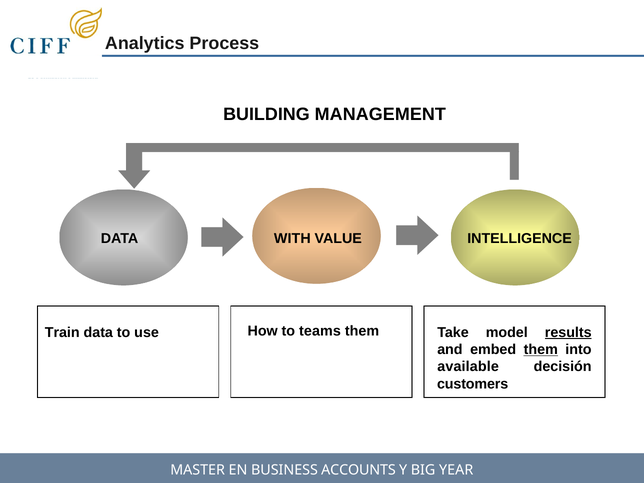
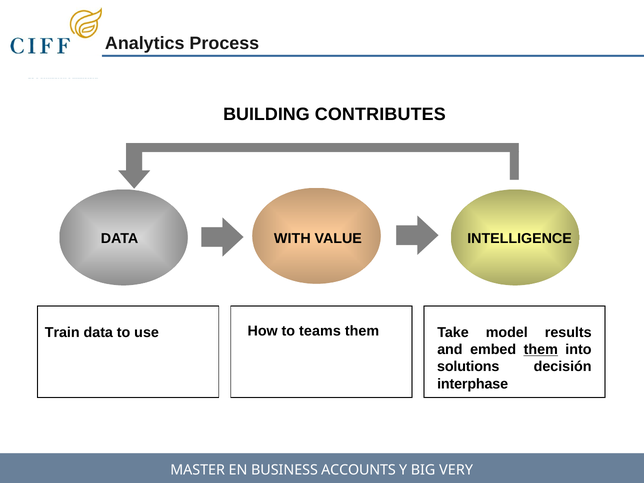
MANAGEMENT: MANAGEMENT -> CONTRIBUTES (380, 114)
results underline: present -> none (568, 332)
available: available -> solutions (468, 367)
customers: customers -> interphase (473, 384)
YEAR: YEAR -> VERY (456, 470)
